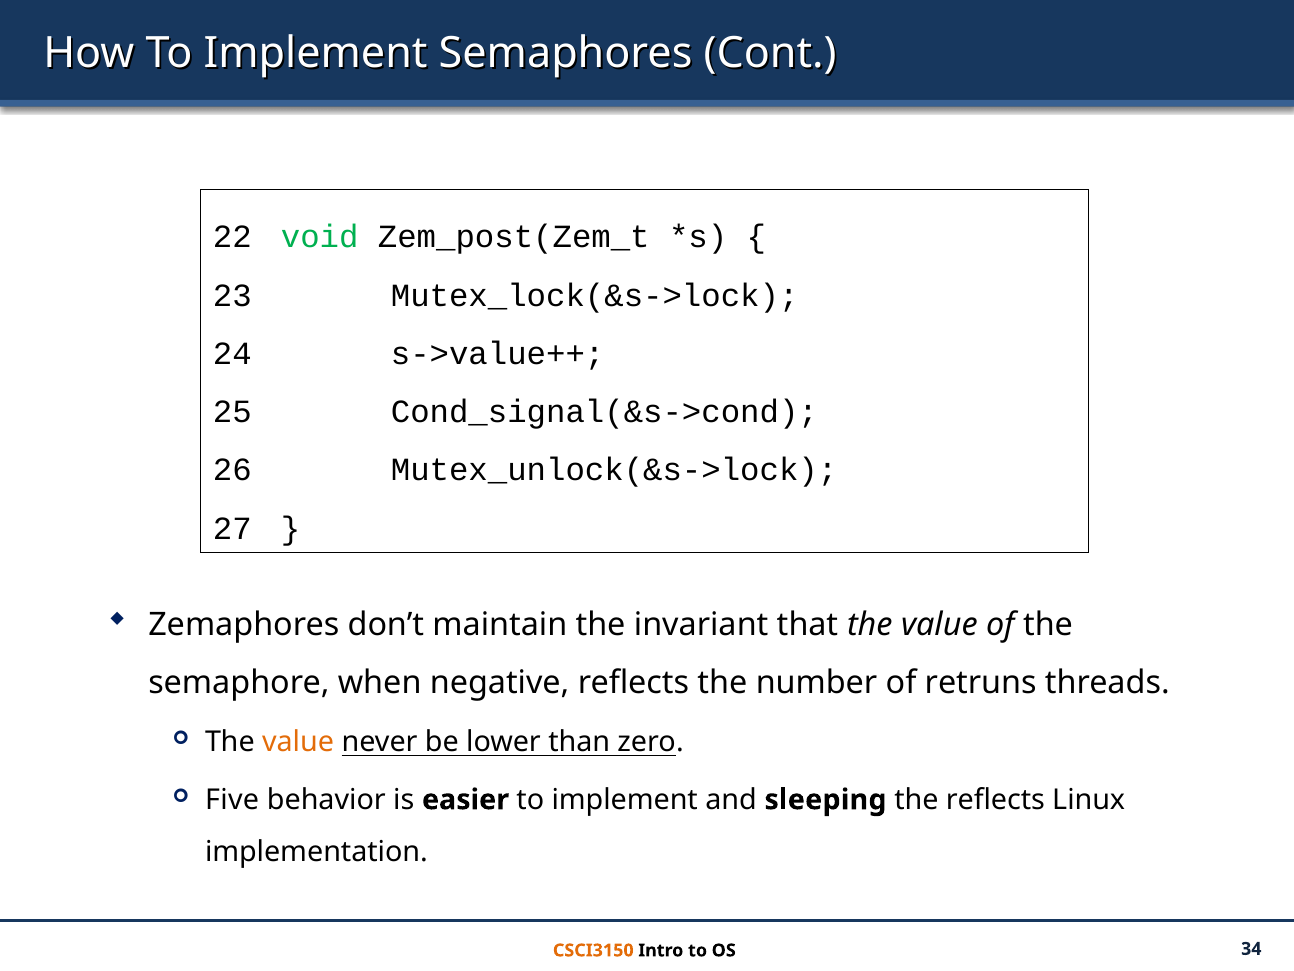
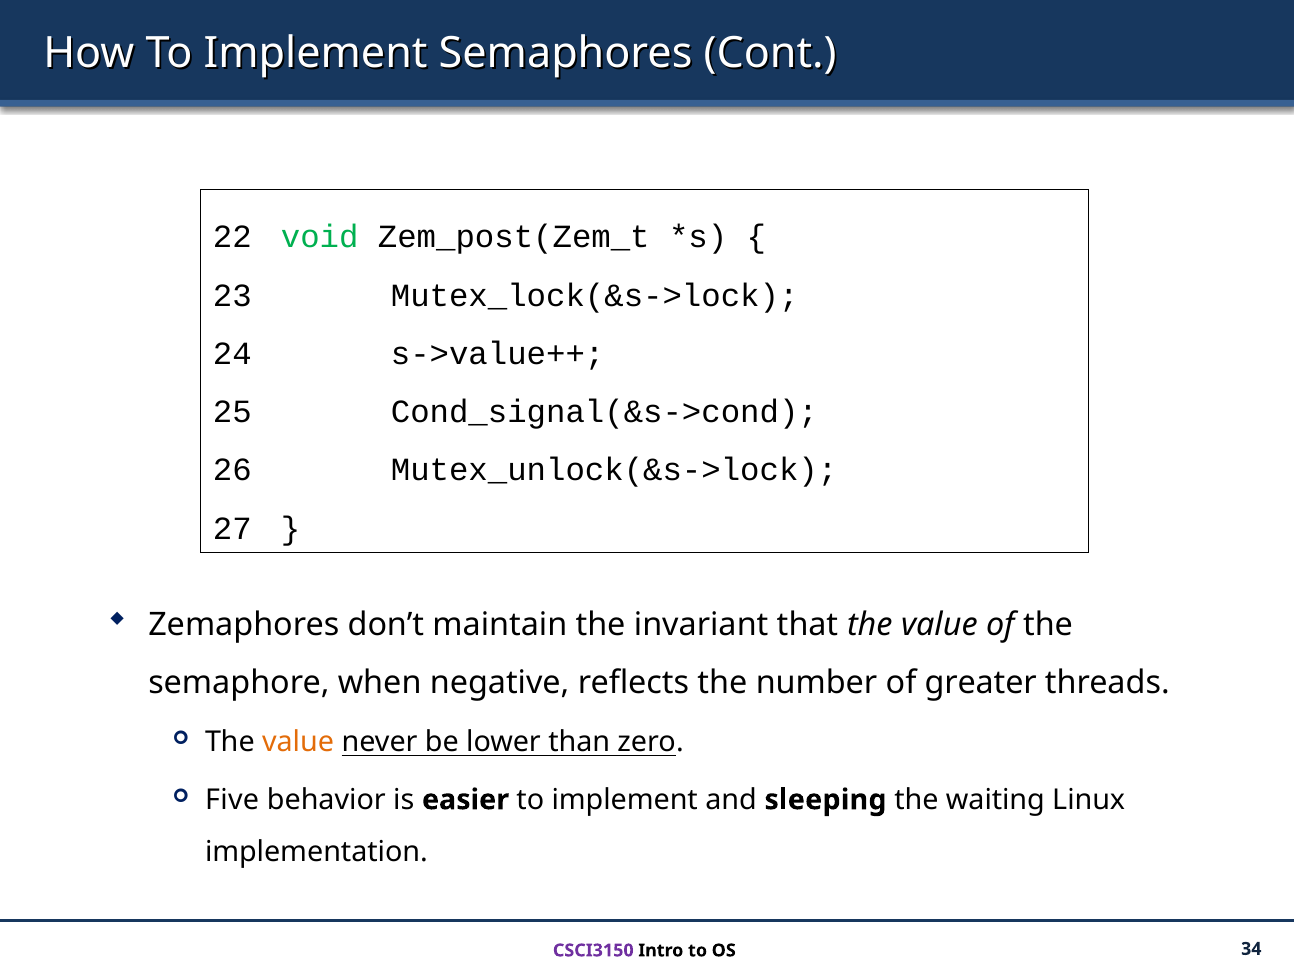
retruns: retruns -> greater (981, 683)
the reflects: reflects -> waiting (995, 799)
CSCI3150 colour: orange -> purple (593, 950)
